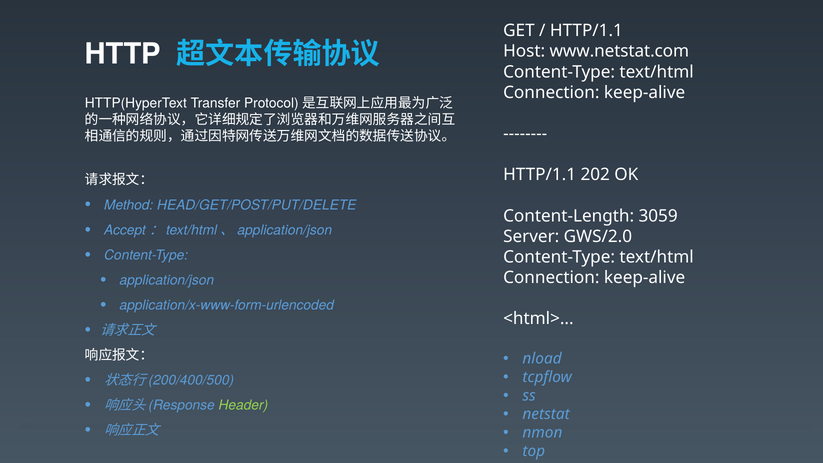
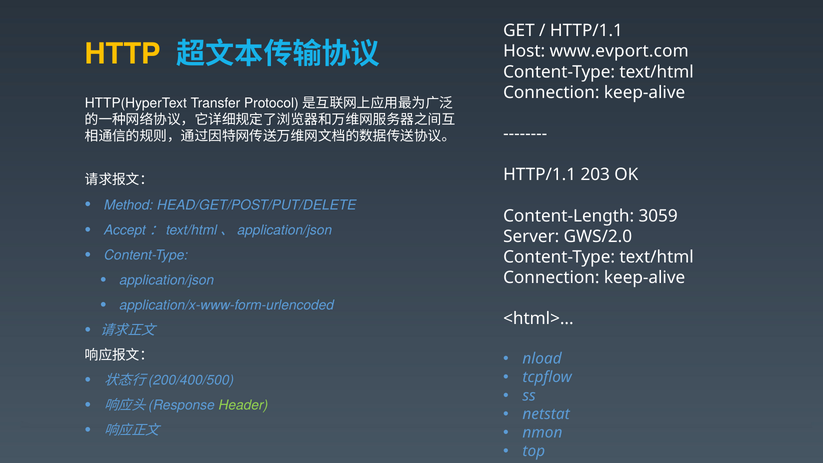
HTTP colour: white -> yellow (123, 54)
www.netstat.com: www.netstat.com -> www.evport.com (619, 51)
202: 202 -> 203 (595, 175)
